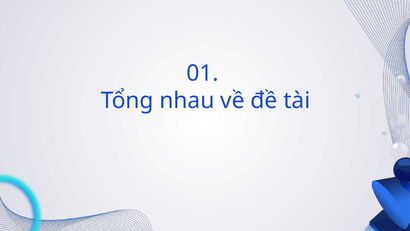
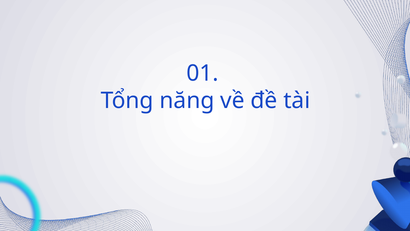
nhau: nhau -> năng (187, 101)
